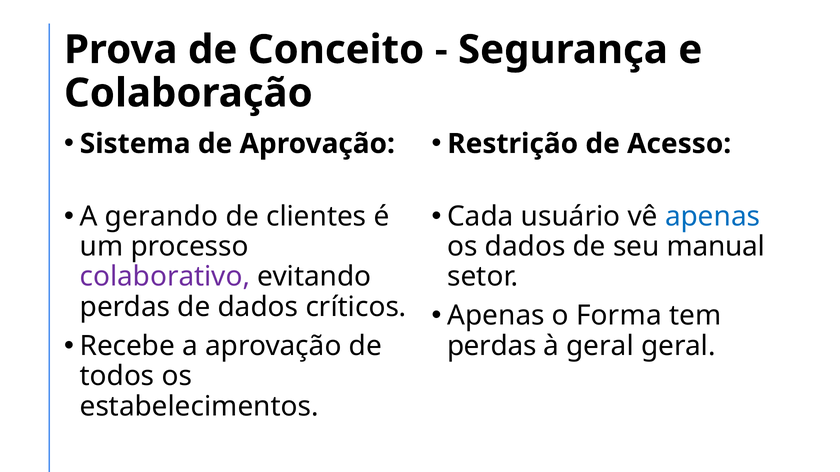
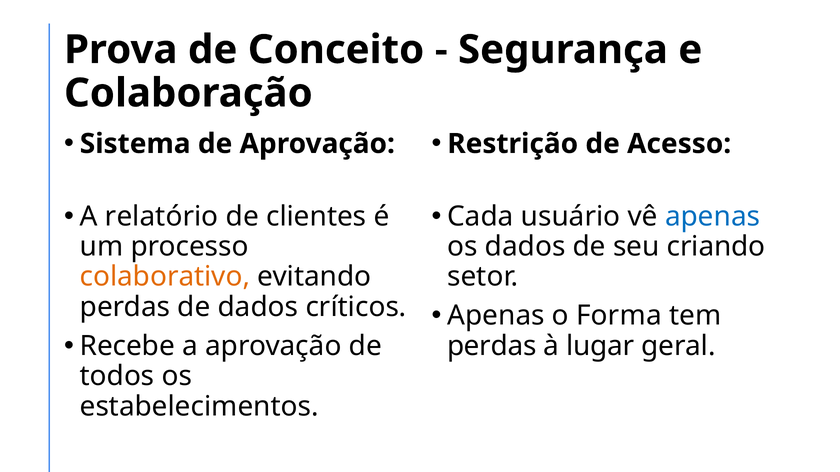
gerando: gerando -> relatório (162, 217)
manual: manual -> criando (716, 247)
colaborativo colour: purple -> orange (165, 277)
à geral: geral -> lugar (600, 346)
